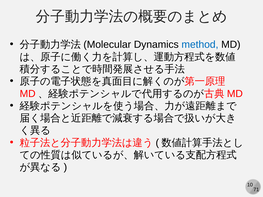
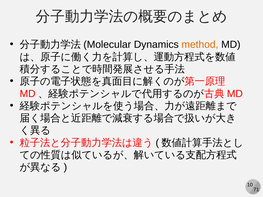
method colour: blue -> orange (200, 45)
